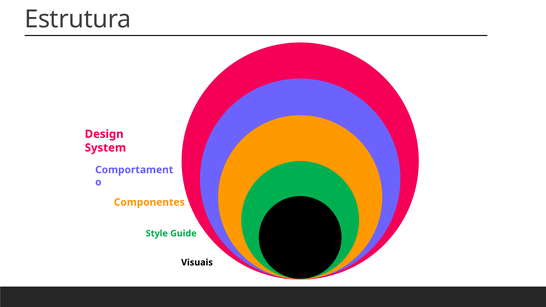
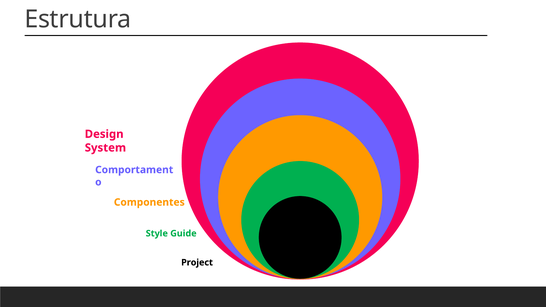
Visuais: Visuais -> Project (197, 263)
